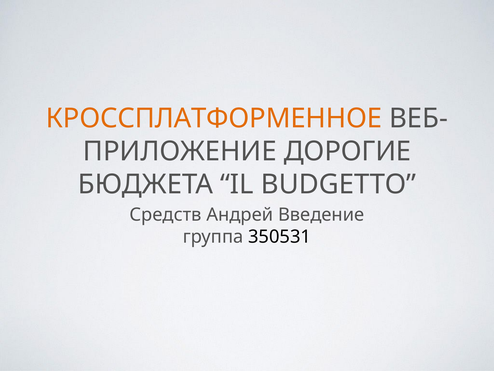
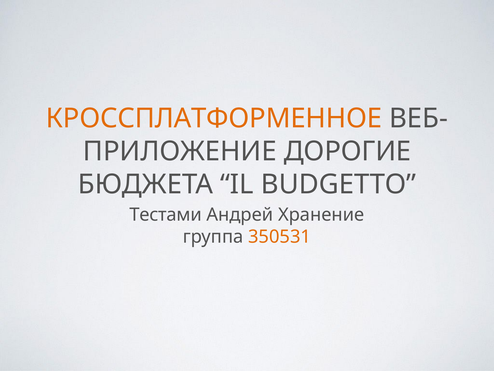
Средств: Средств -> Тестами (166, 214)
Введение: Введение -> Хранение (321, 214)
350531 colour: black -> orange (280, 236)
